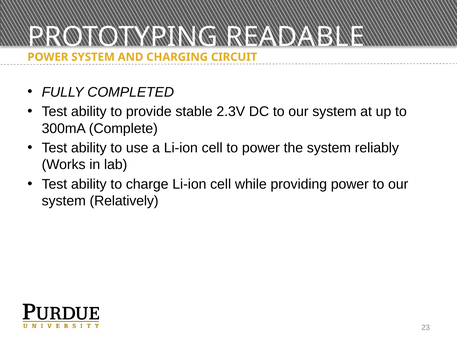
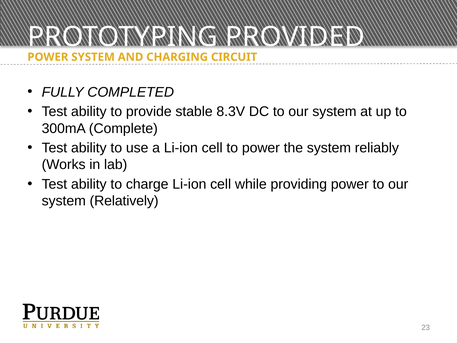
READABLE: READABLE -> PROVIDED (295, 37)
2.3V: 2.3V -> 8.3V (231, 112)
